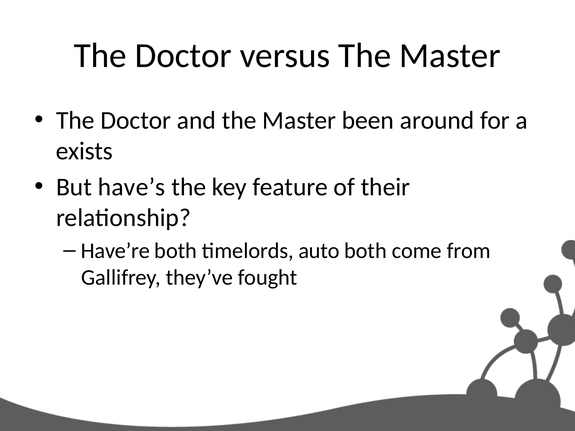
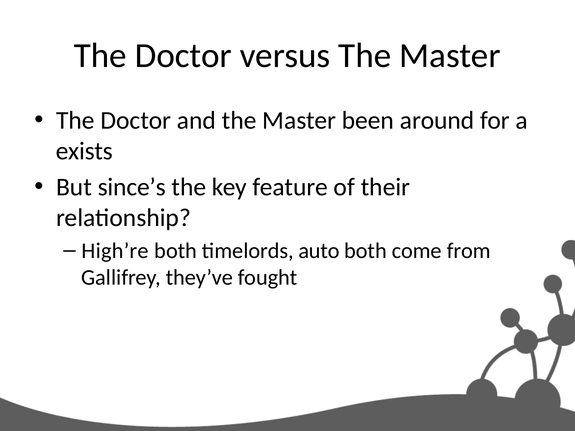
have’s: have’s -> since’s (132, 187)
Have’re: Have’re -> High’re (115, 251)
